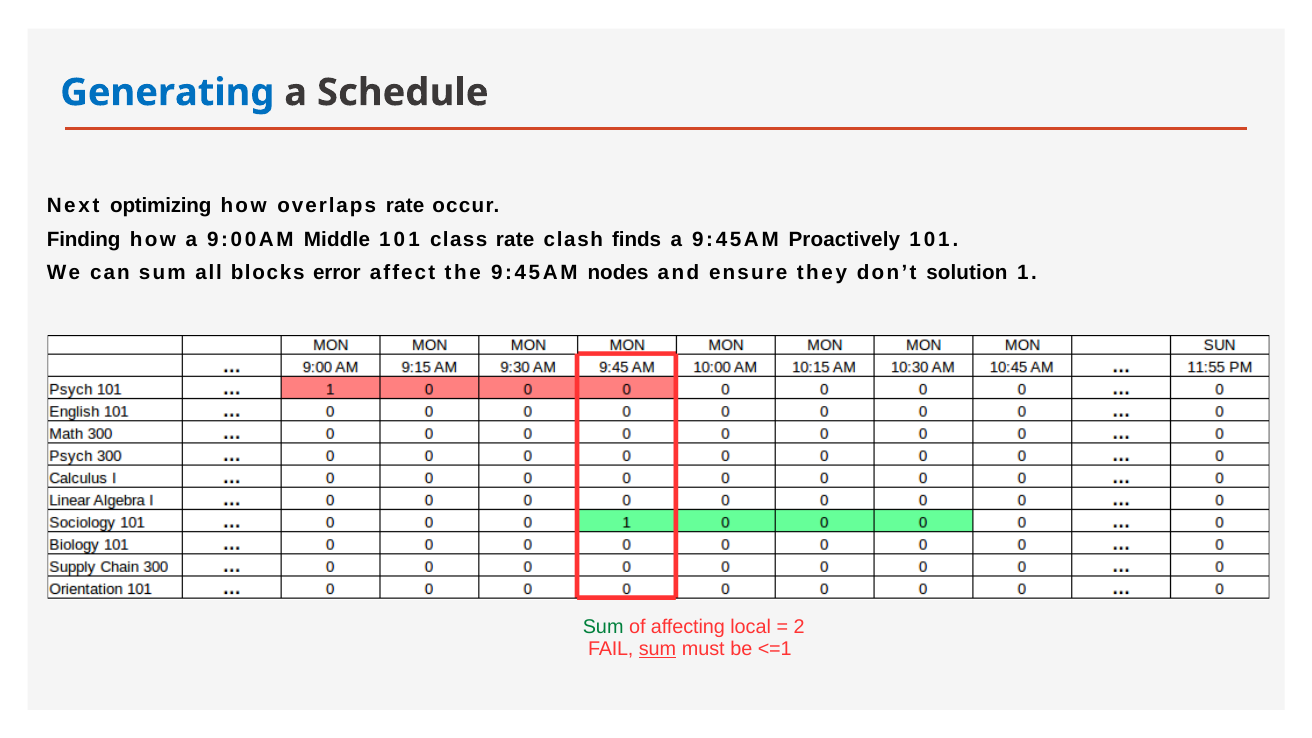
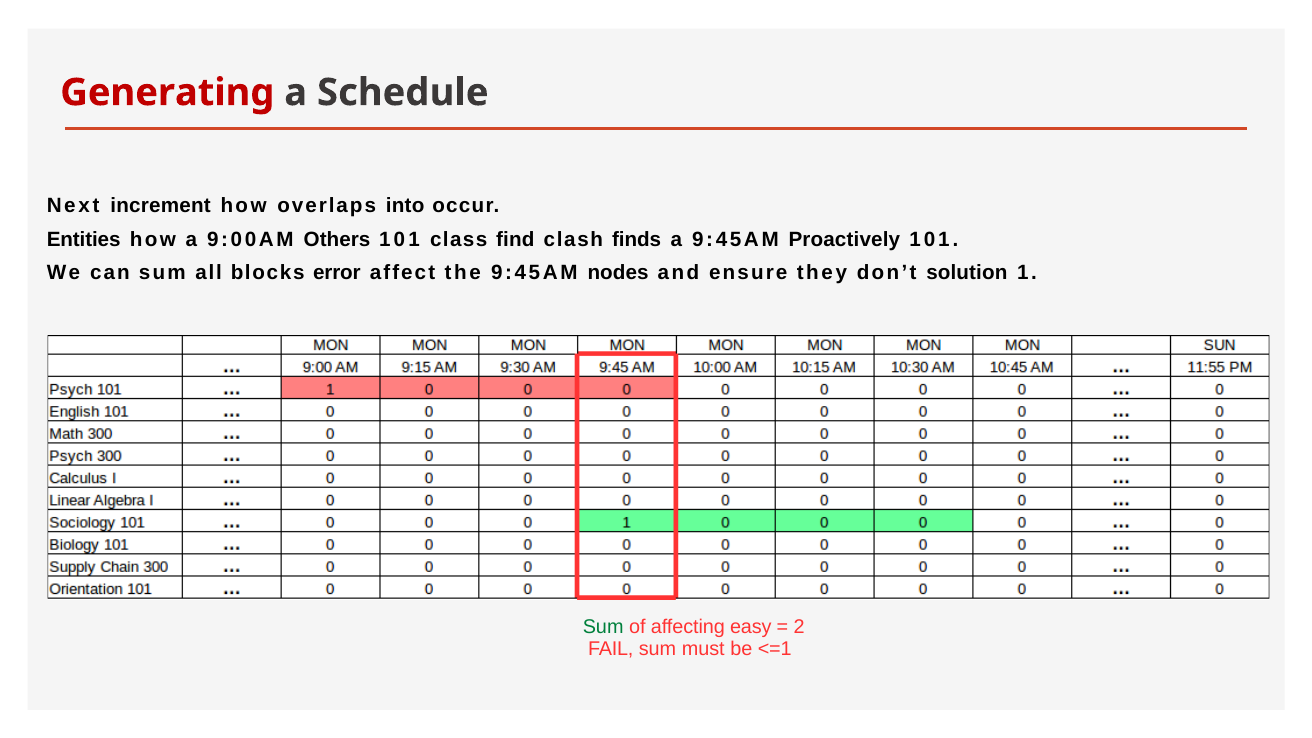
Generating colour: blue -> red (167, 93)
optimizing: optimizing -> increment (161, 206)
overlaps rate: rate -> into (405, 206)
Finding: Finding -> Entities (84, 240)
Middle: Middle -> Others (337, 240)
class rate: rate -> find (515, 240)
local: local -> easy (751, 627)
sum underline: present -> none (658, 649)
